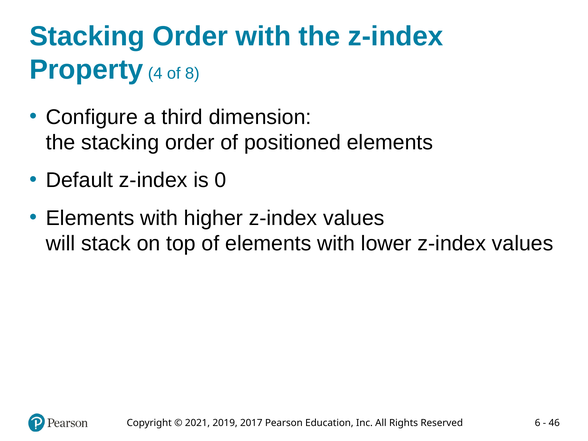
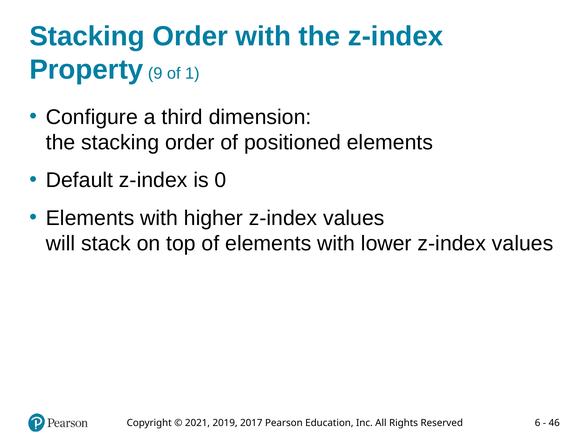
4: 4 -> 9 (155, 73)
8: 8 -> 1 (192, 73)
